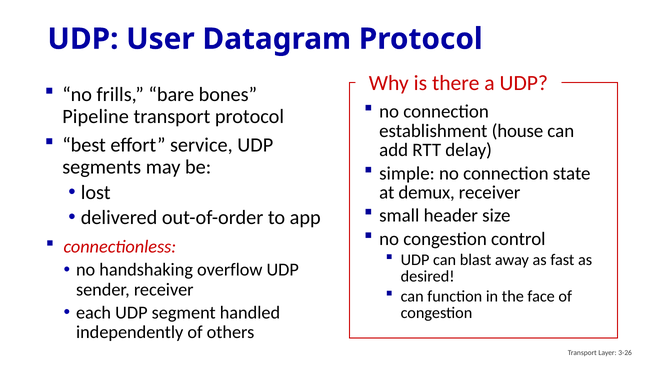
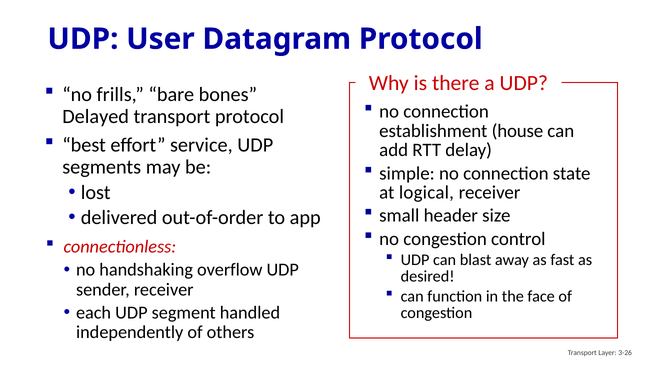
Pipeline: Pipeline -> Delayed (96, 117)
demux: demux -> logical (426, 193)
